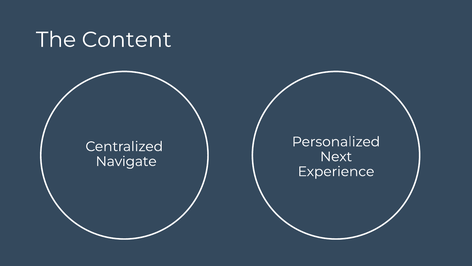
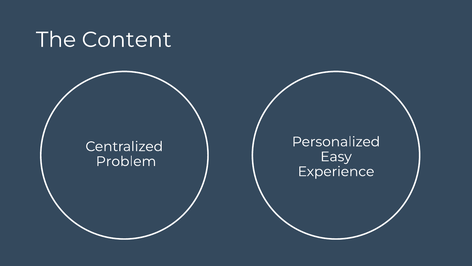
Next: Next -> Easy (336, 156)
Navigate: Navigate -> Problem (126, 161)
